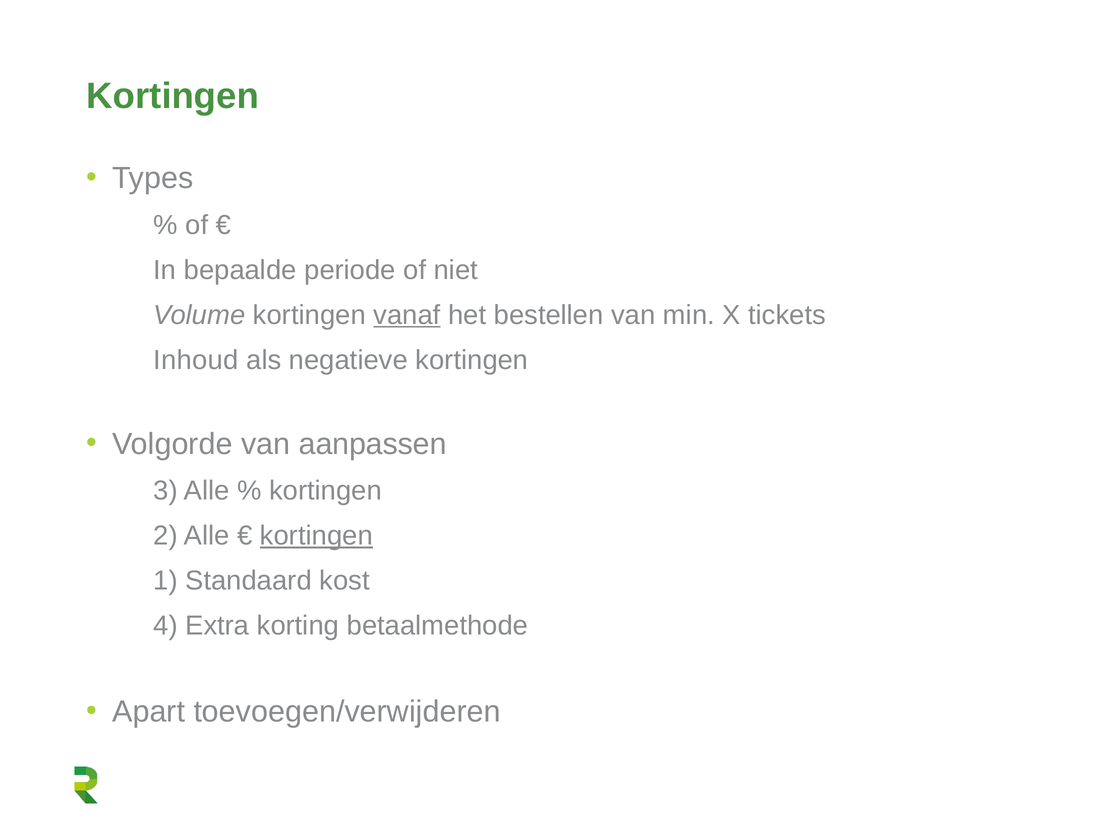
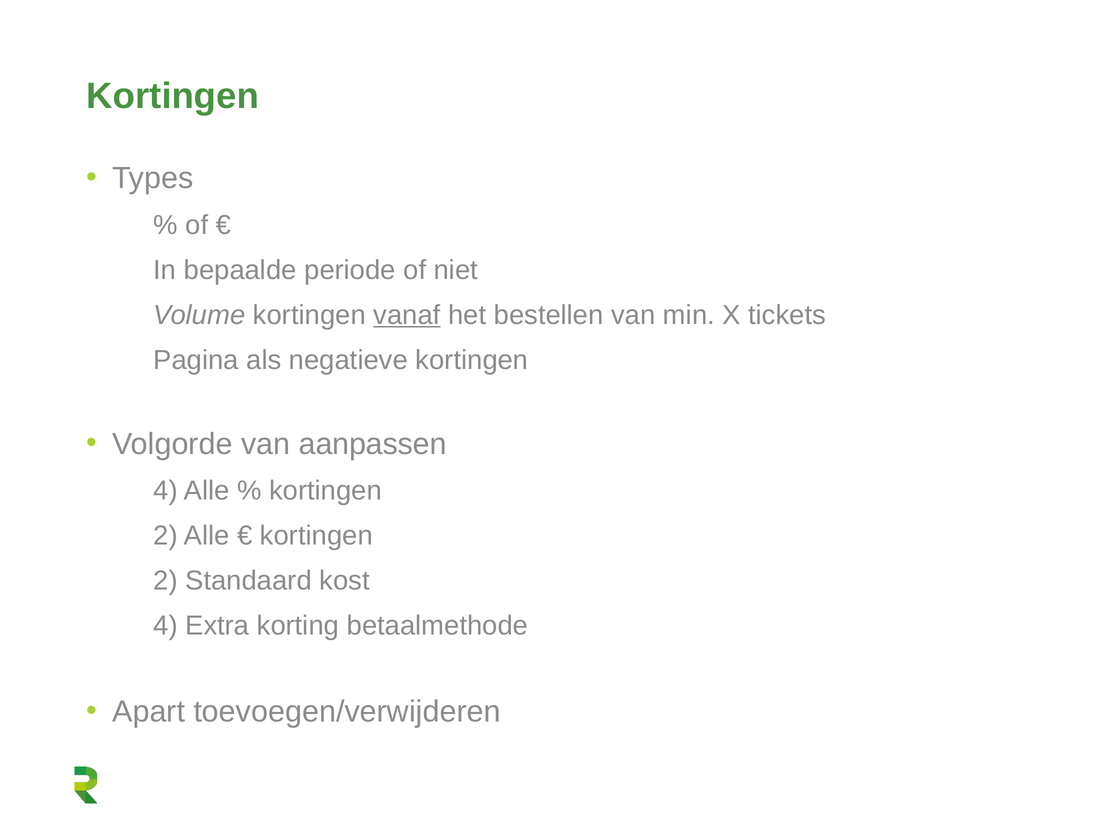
Inhoud: Inhoud -> Pagina (196, 360)
3: 3 -> 4 (166, 490)
kortingen underline: present -> none (316, 535)
1: 1 -> 2 (166, 580)
